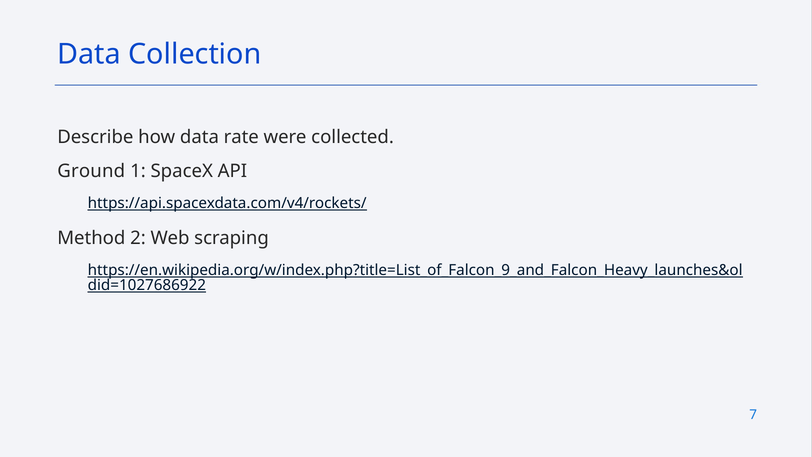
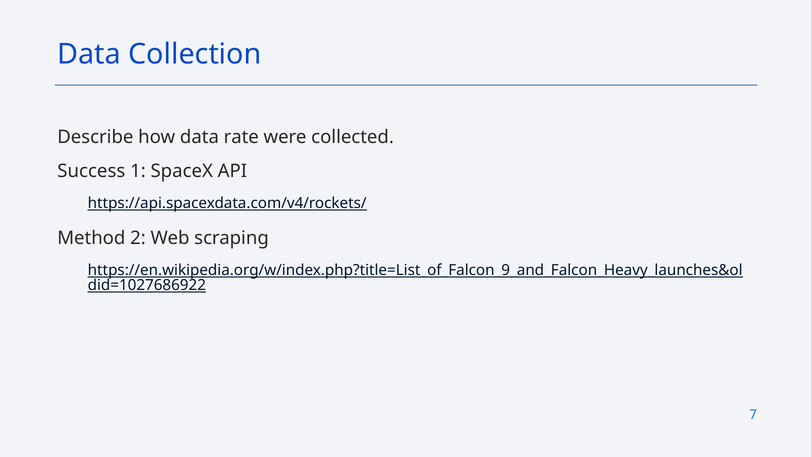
Ground: Ground -> Success (91, 171)
